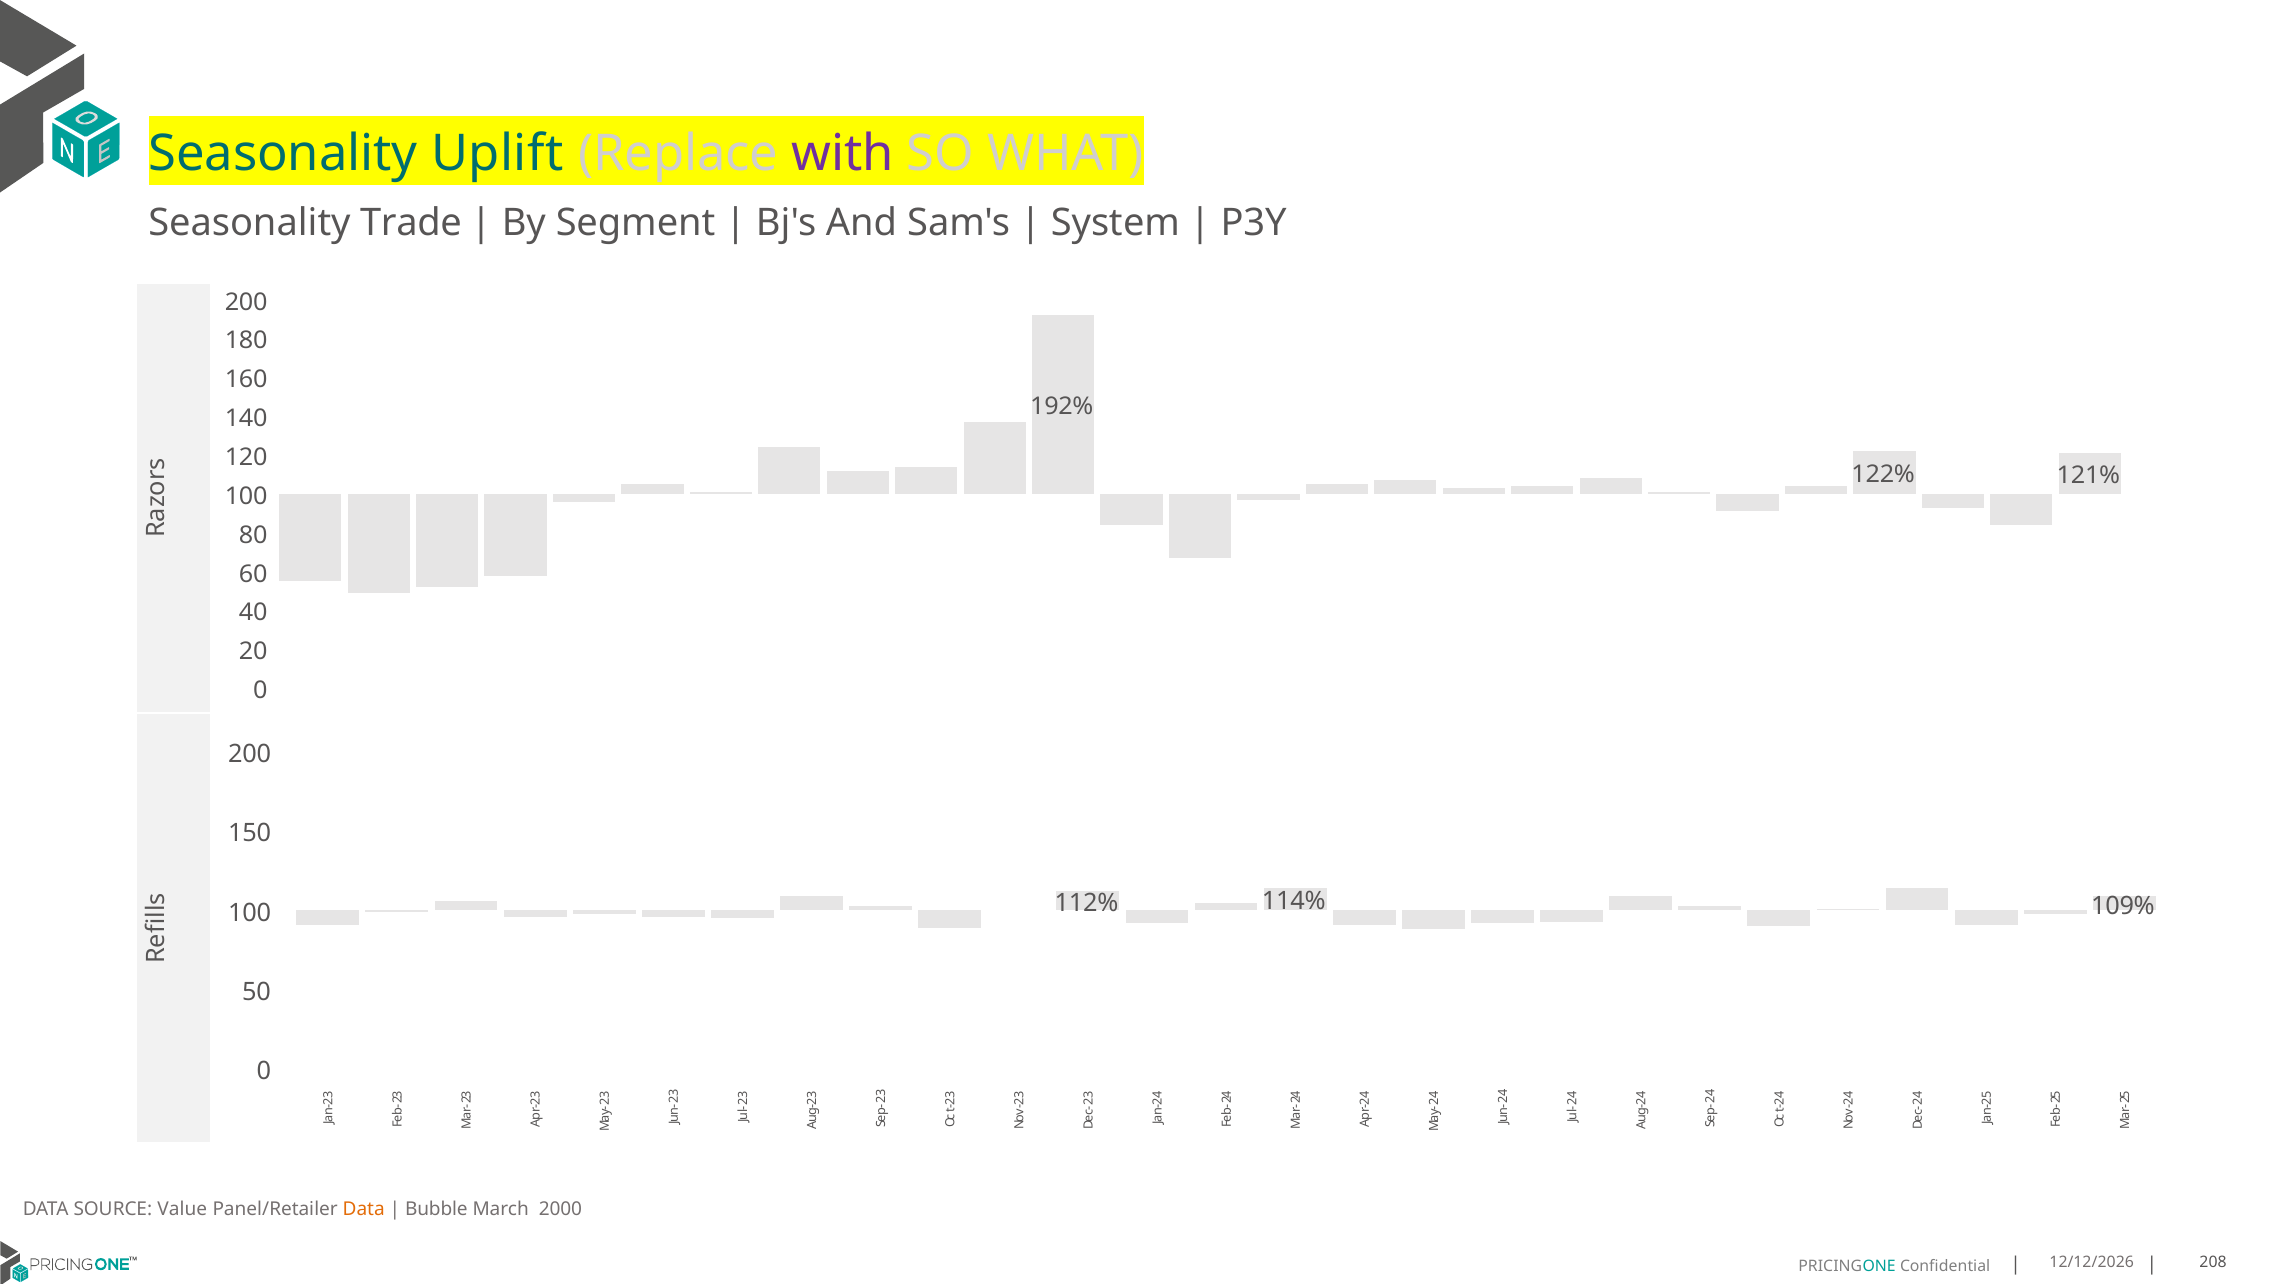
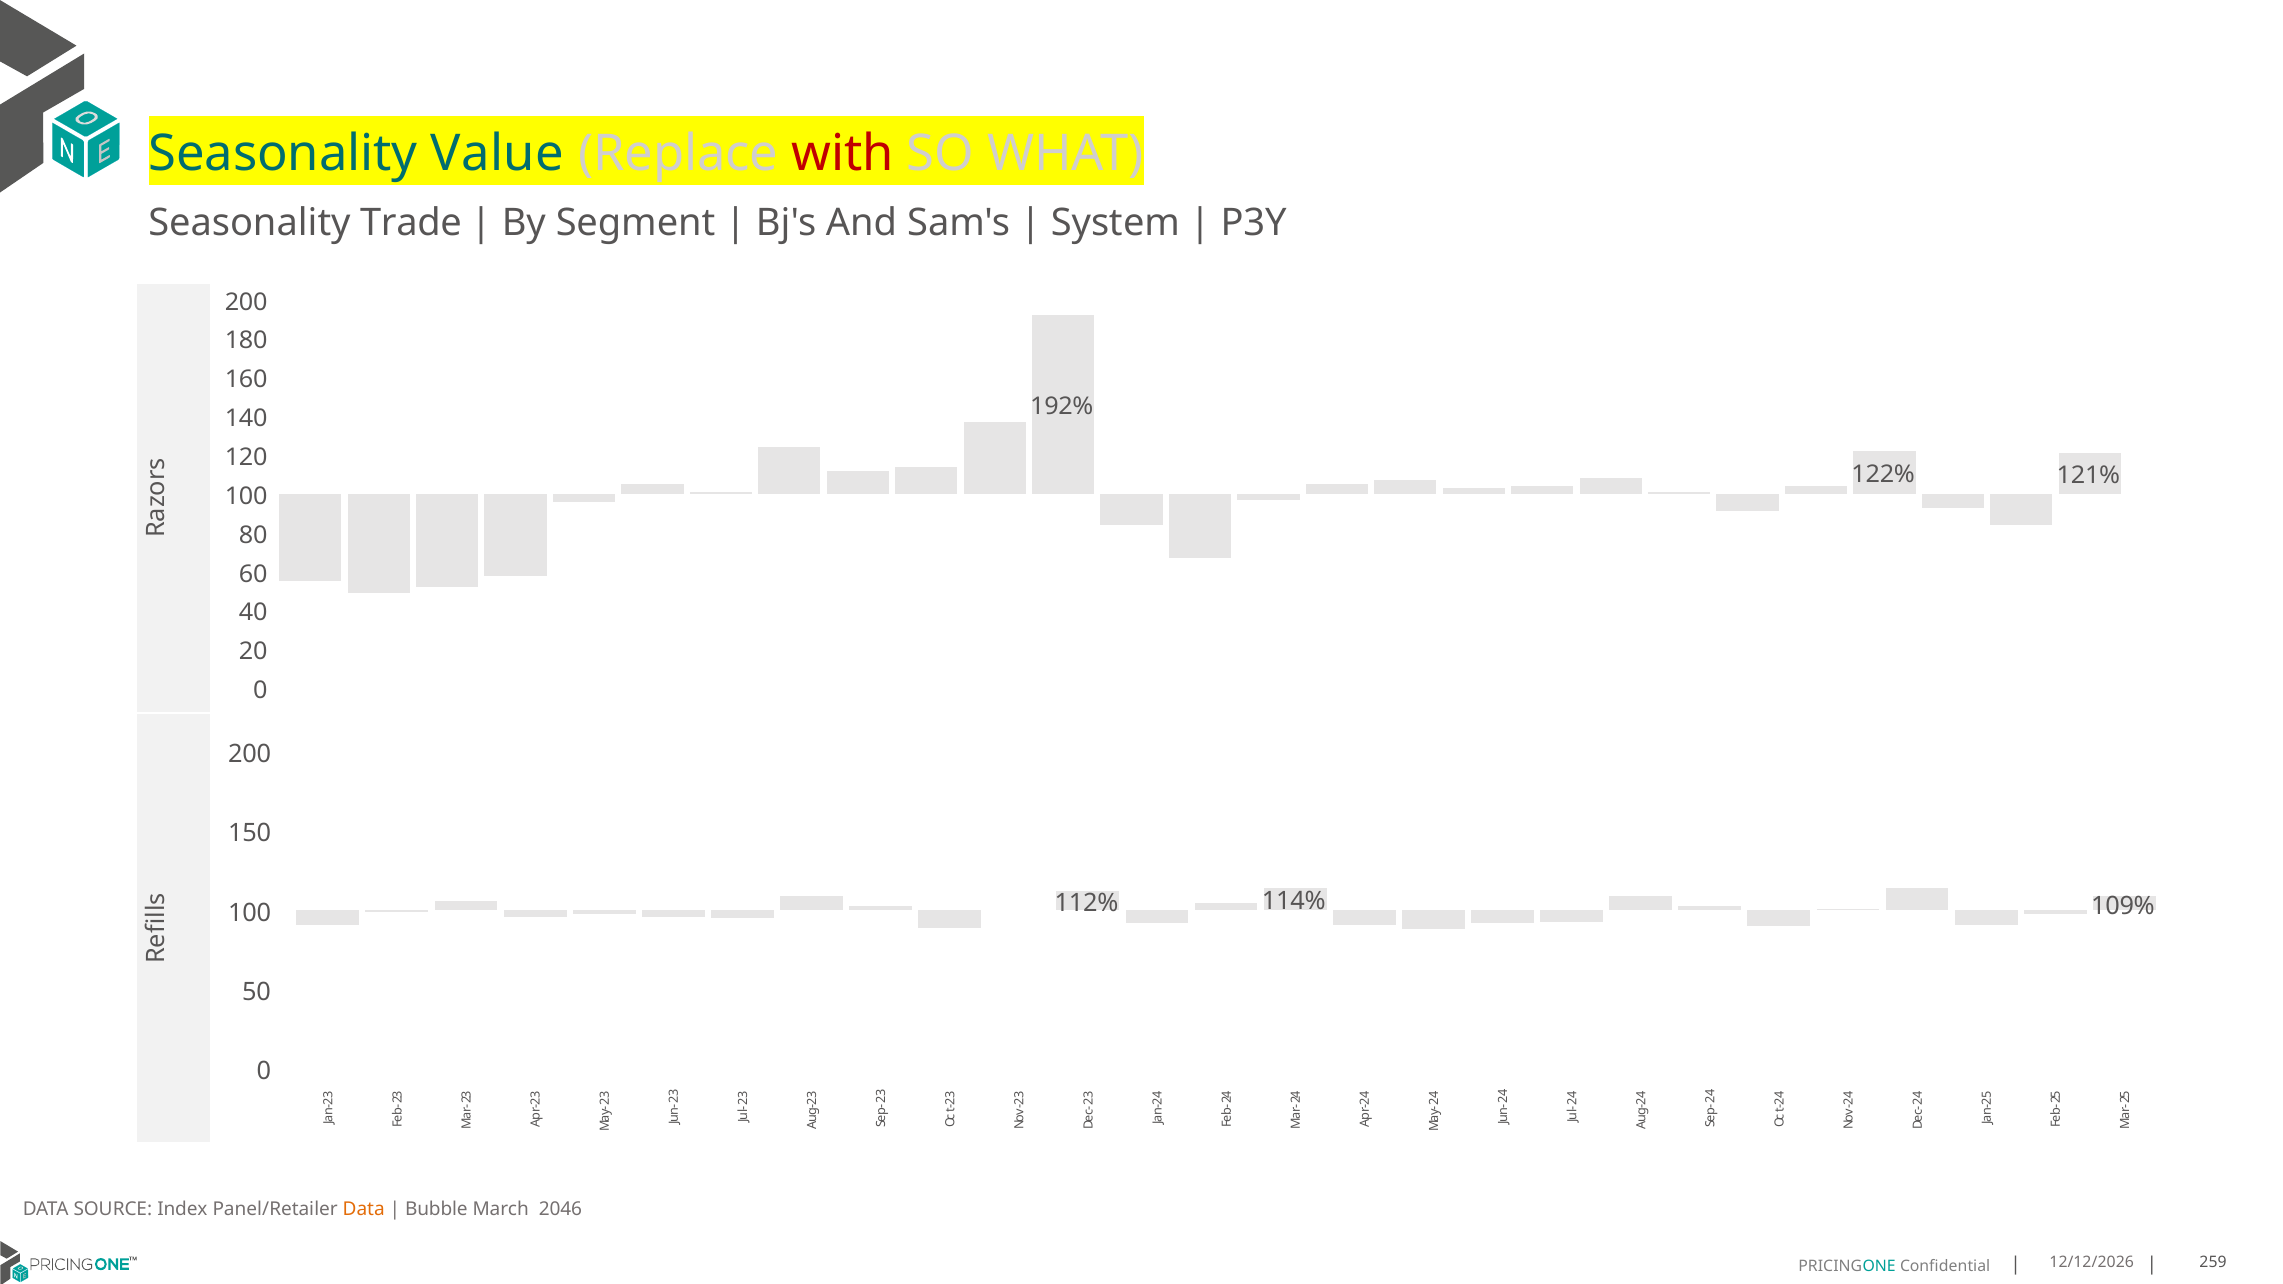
Uplift: Uplift -> Value (497, 153)
with colour: purple -> red (843, 153)
Value: Value -> Index (182, 1210)
2000: 2000 -> 2046 (560, 1210)
208: 208 -> 259 (2213, 1263)
